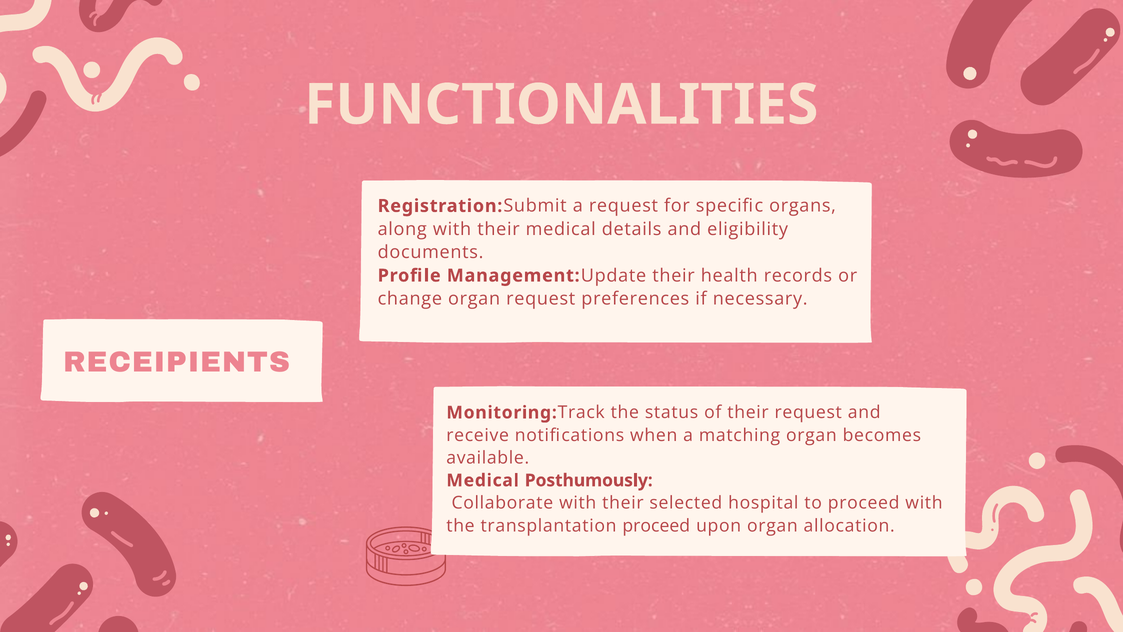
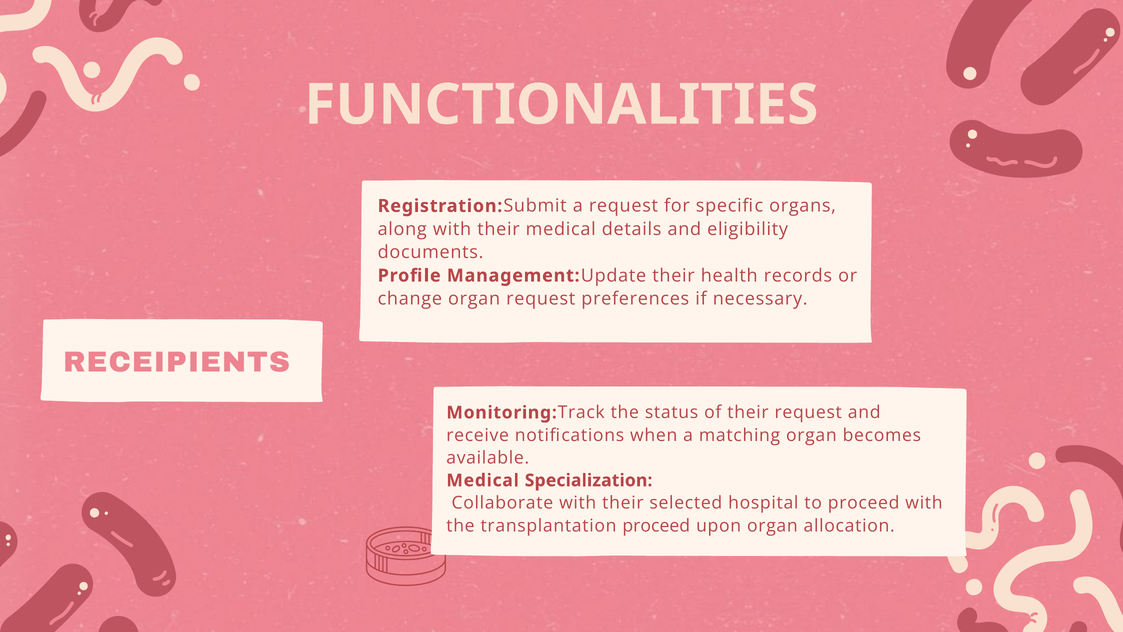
Posthumously: Posthumously -> Specialization (589, 480)
